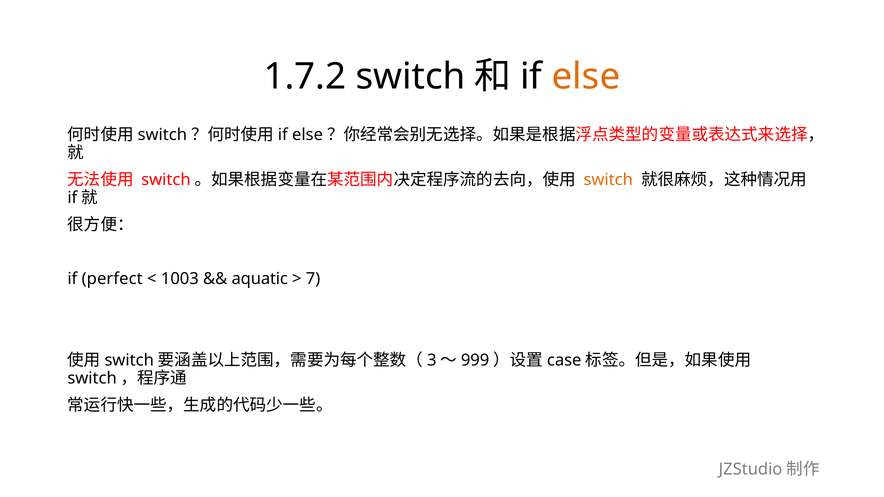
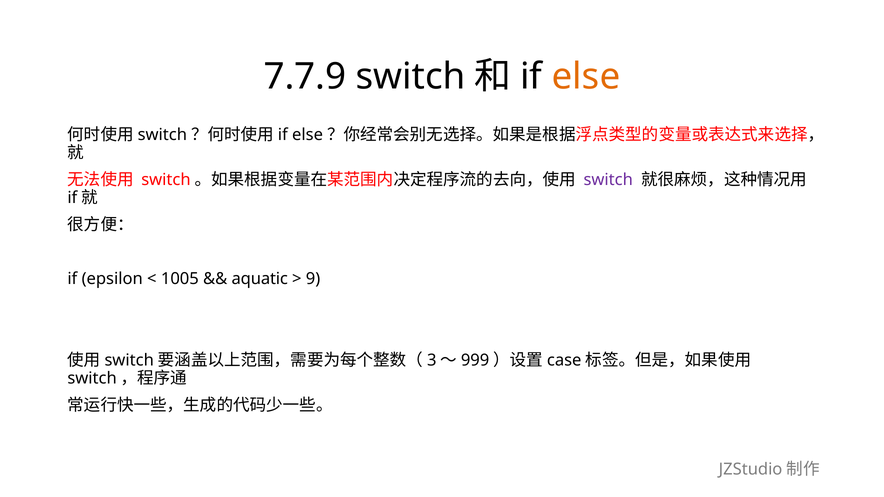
1.7.2: 1.7.2 -> 7.7.9 (305, 77)
switch colour: orange -> purple (608, 180)
perfect: perfect -> epsilon (112, 279)
1003: 1003 -> 1005 (180, 279)
7: 7 -> 9 (313, 279)
